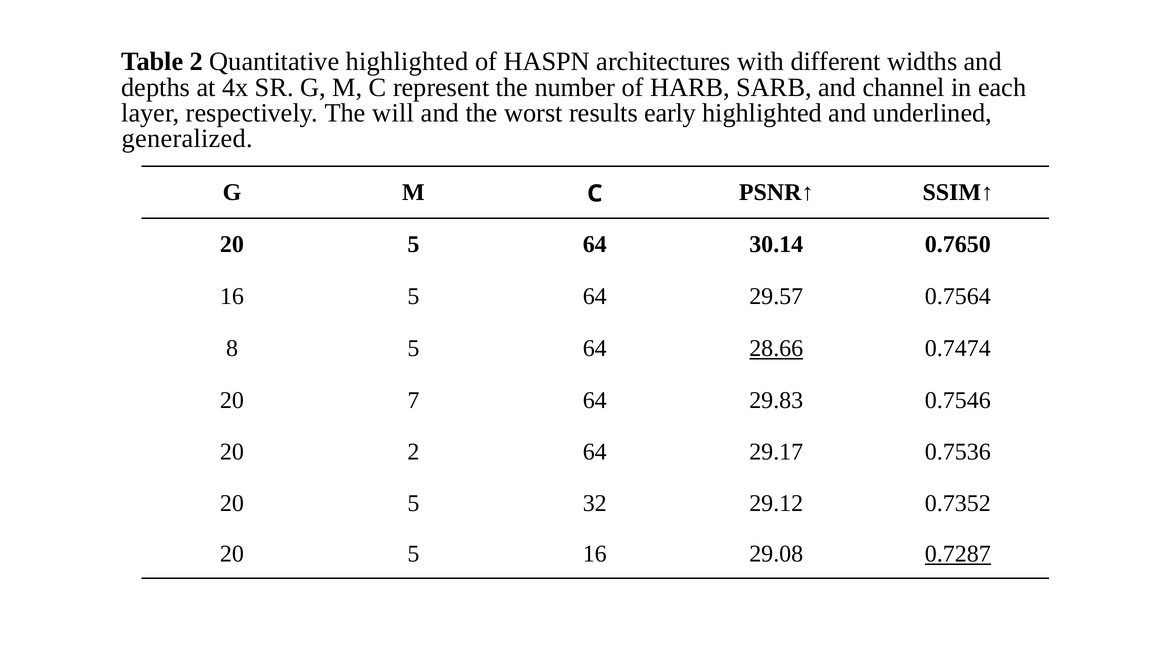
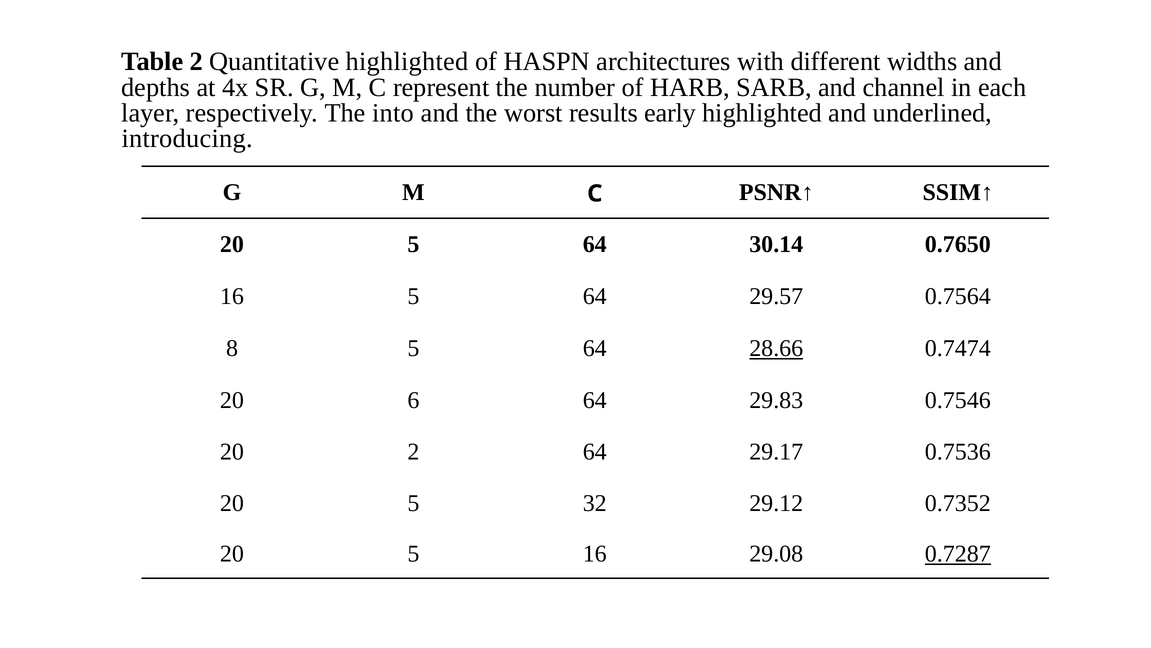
will: will -> into (393, 113)
generalized: generalized -> introducing (187, 138)
7: 7 -> 6 (413, 400)
